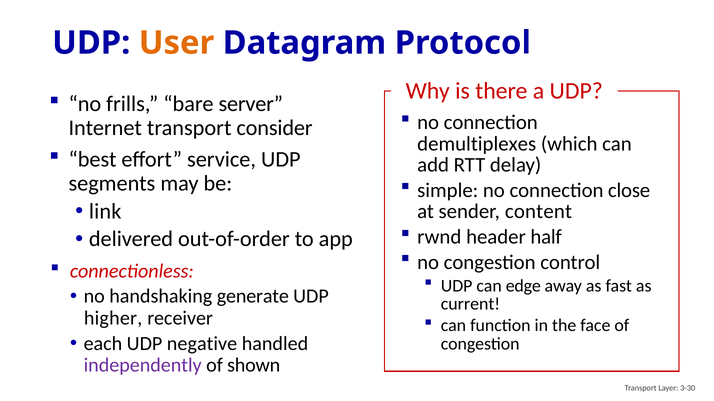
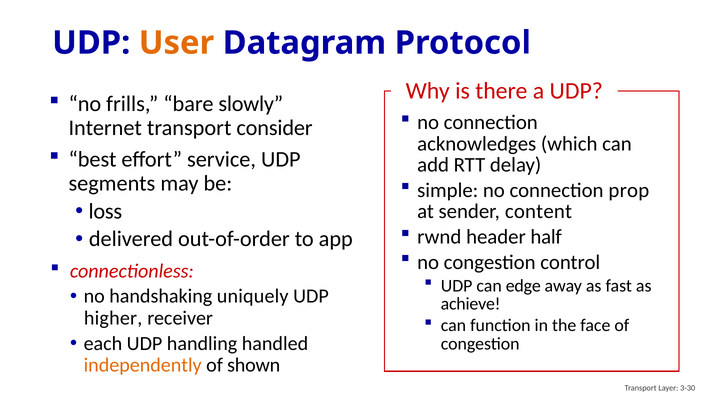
server: server -> slowly (251, 104)
demultiplexes: demultiplexes -> acknowledges (477, 144)
close: close -> prop (629, 191)
link: link -> loss (105, 212)
generate: generate -> uniquely (253, 297)
current: current -> achieve (471, 304)
negative: negative -> handling (202, 344)
independently colour: purple -> orange (143, 366)
